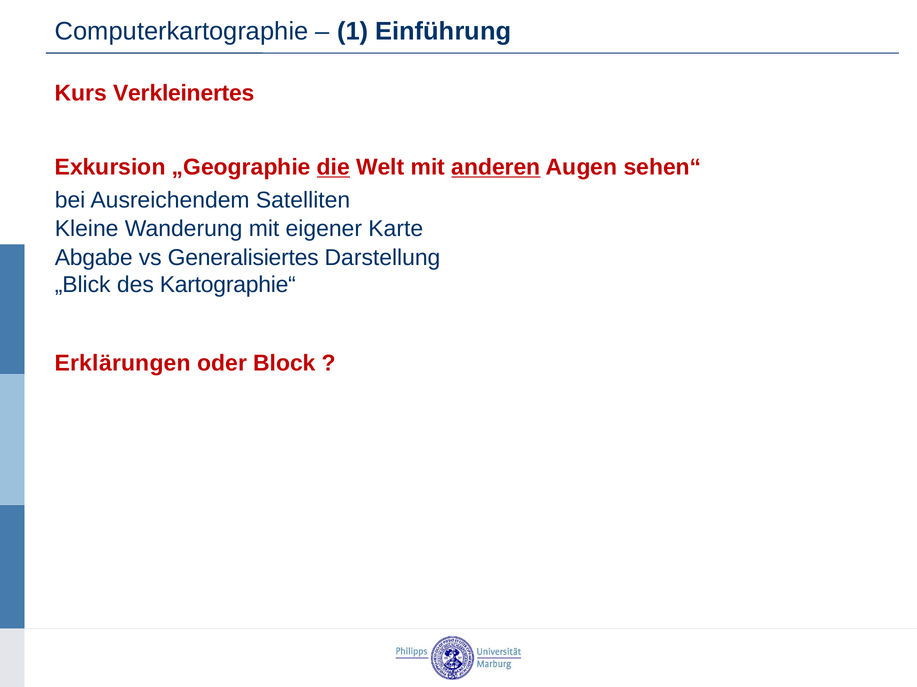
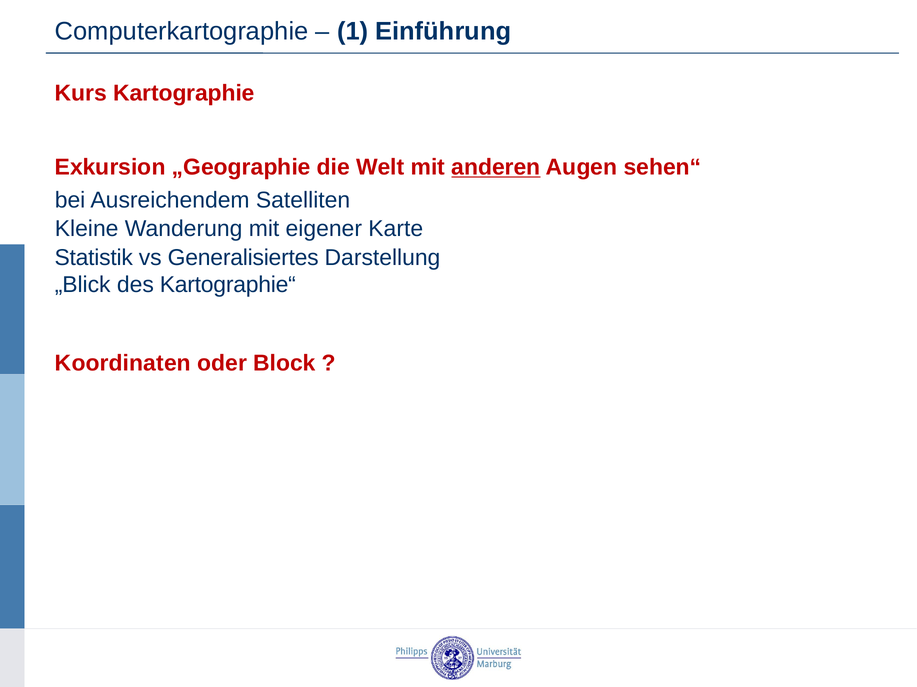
Verkleinertes: Verkleinertes -> Kartographie (184, 93)
die underline: present -> none (334, 167)
Abgabe: Abgabe -> Statistik (94, 258)
Erklärungen: Erklärungen -> Koordinaten (123, 364)
